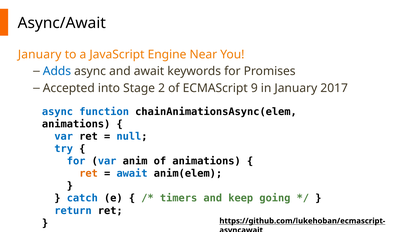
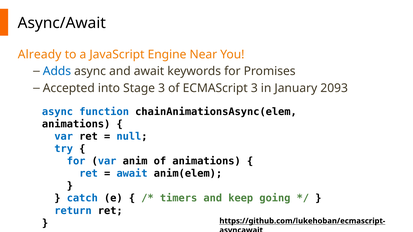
January: January -> Already (40, 54)
Stage 2: 2 -> 3 (162, 88)
ECMAScript 9: 9 -> 3 (254, 88)
2017: 2017 -> 2093 (334, 88)
ret colour: orange -> blue (89, 174)
